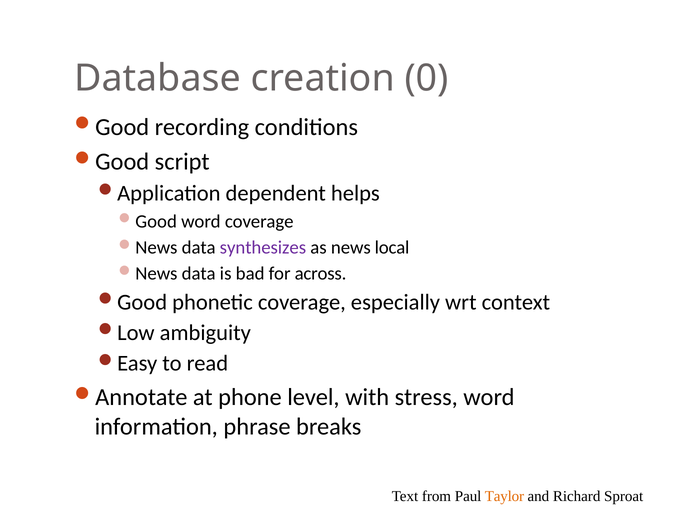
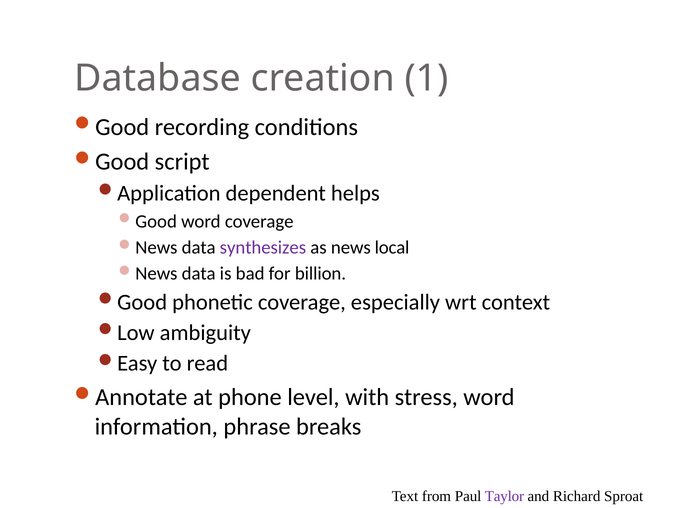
0: 0 -> 1 (427, 78)
across: across -> billion (320, 274)
Taylor colour: orange -> purple (504, 496)
